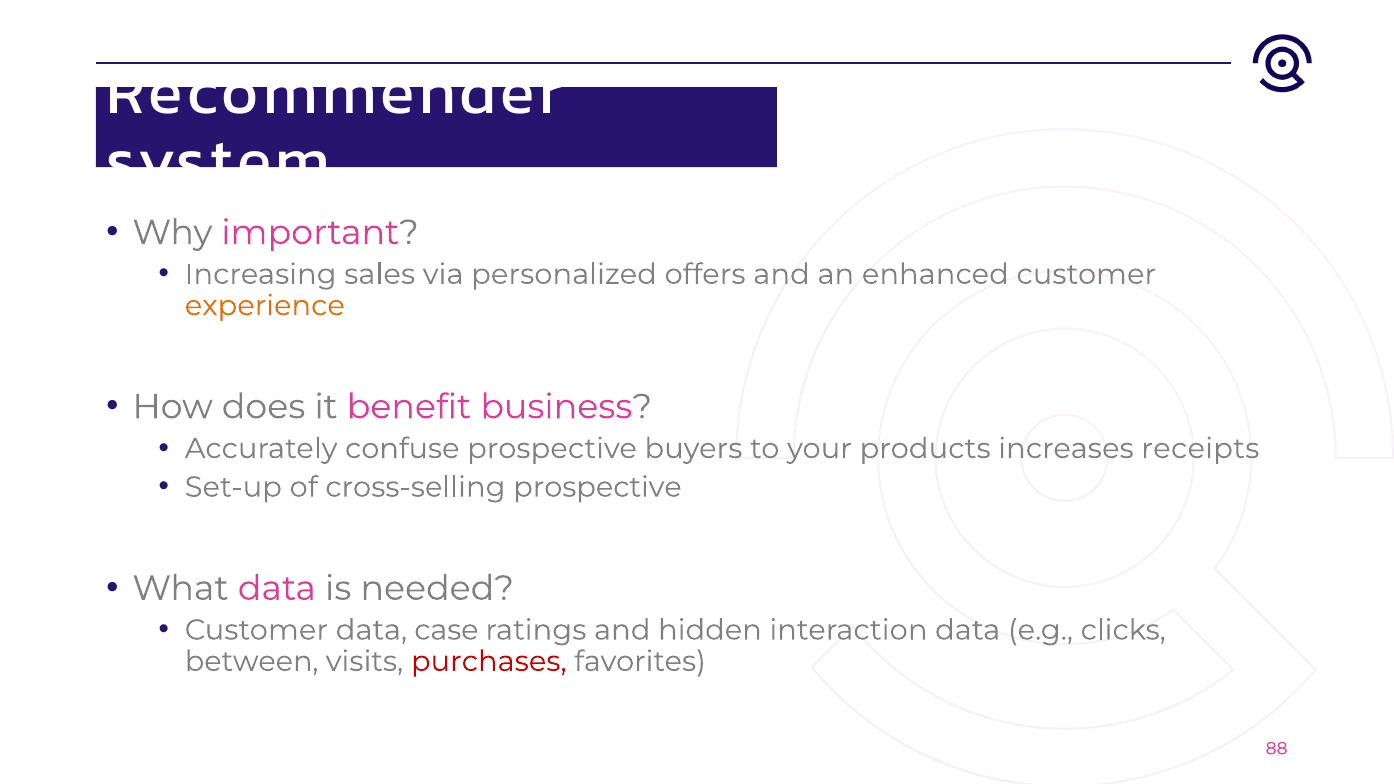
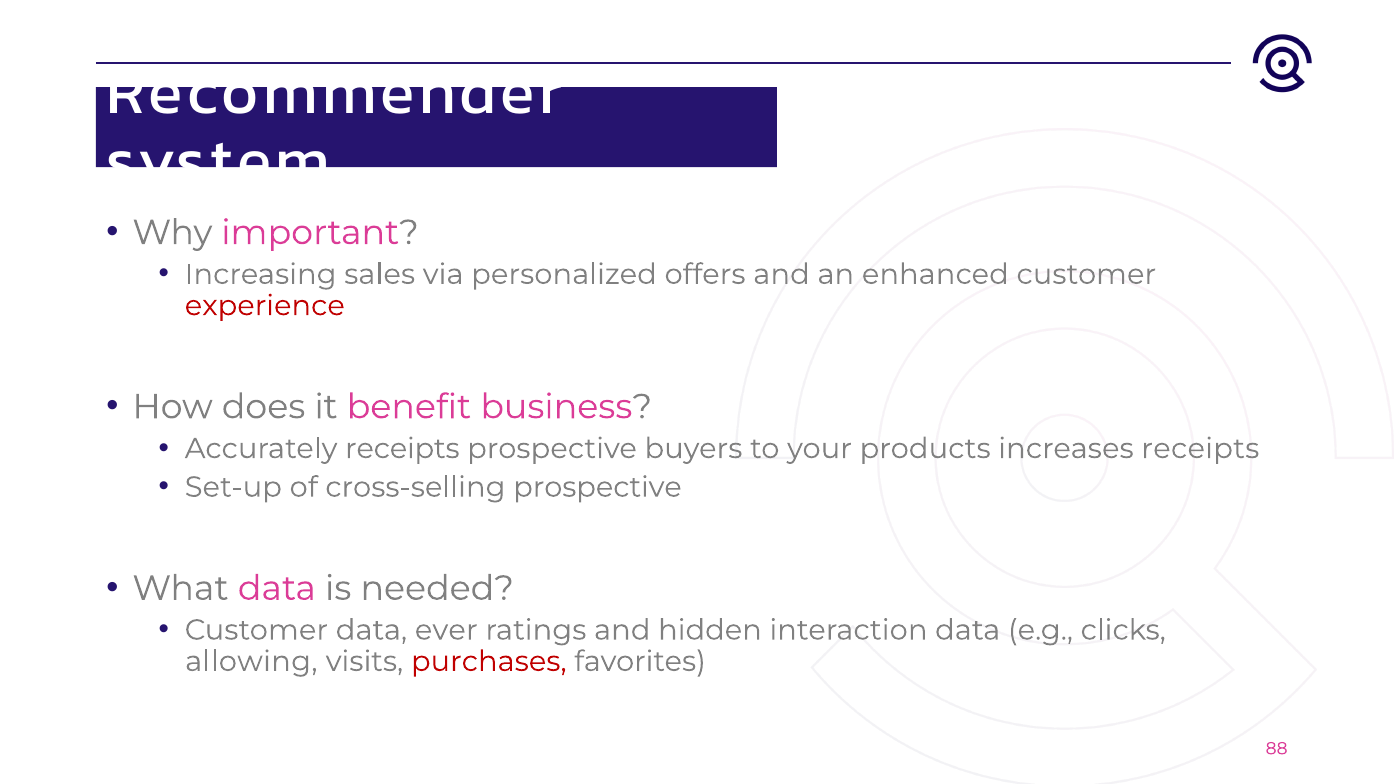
experience colour: orange -> red (265, 306)
Accurately confuse: confuse -> receipts (402, 449)
case: case -> ever (446, 630)
between: between -> allowing (251, 661)
